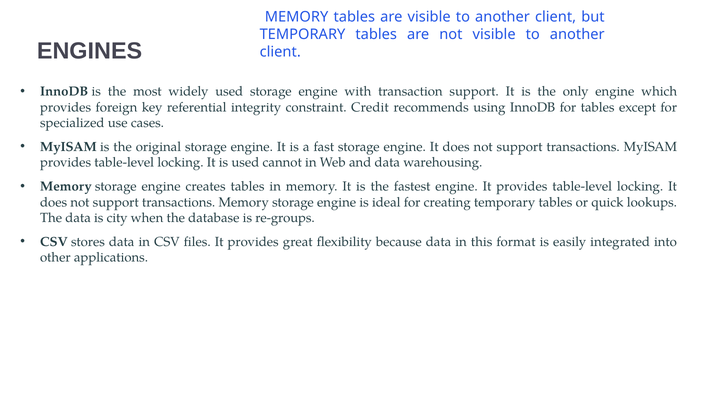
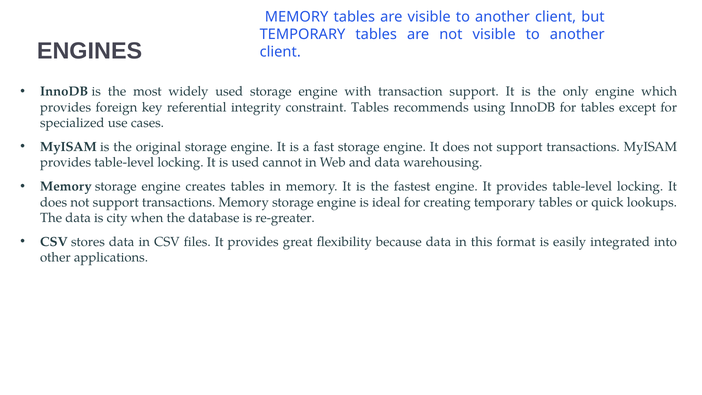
constraint Credit: Credit -> Tables (370, 107)
re-groups: re-groups -> re-greater (285, 218)
